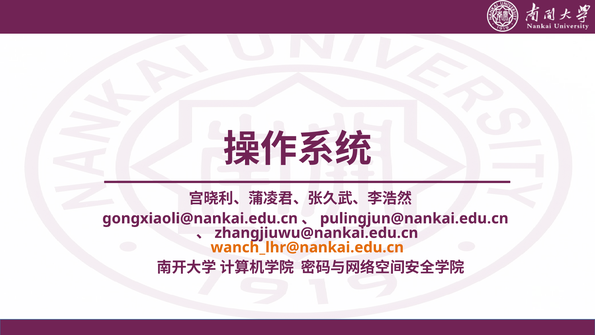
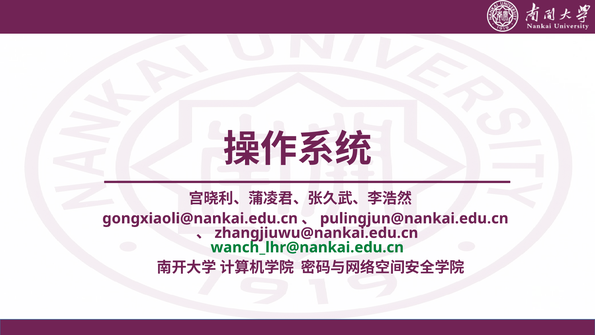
wanch_lhr@nankai.edu.cn colour: orange -> green (307, 247)
